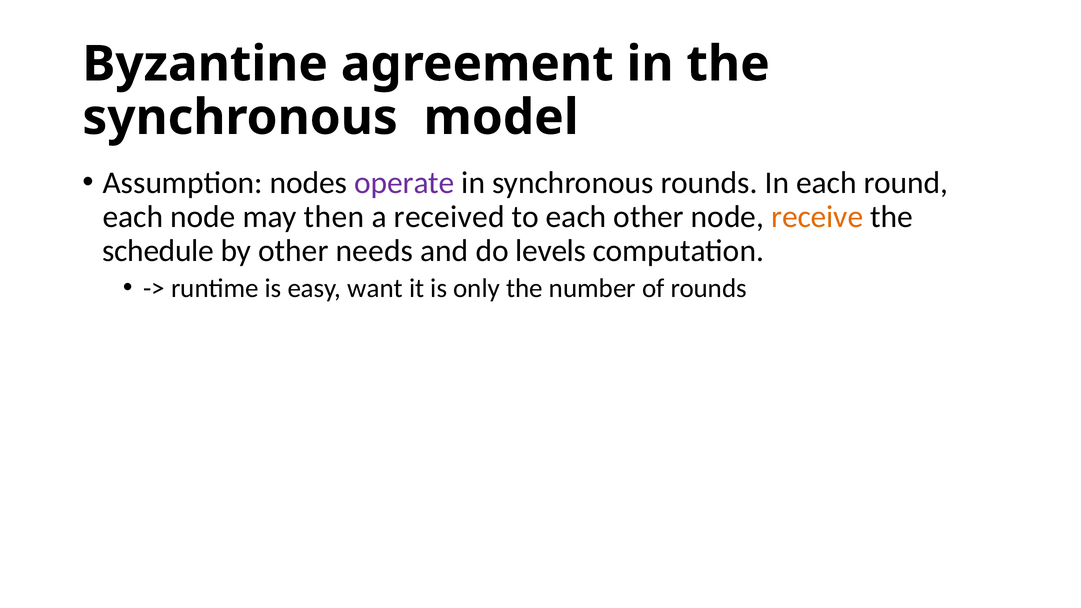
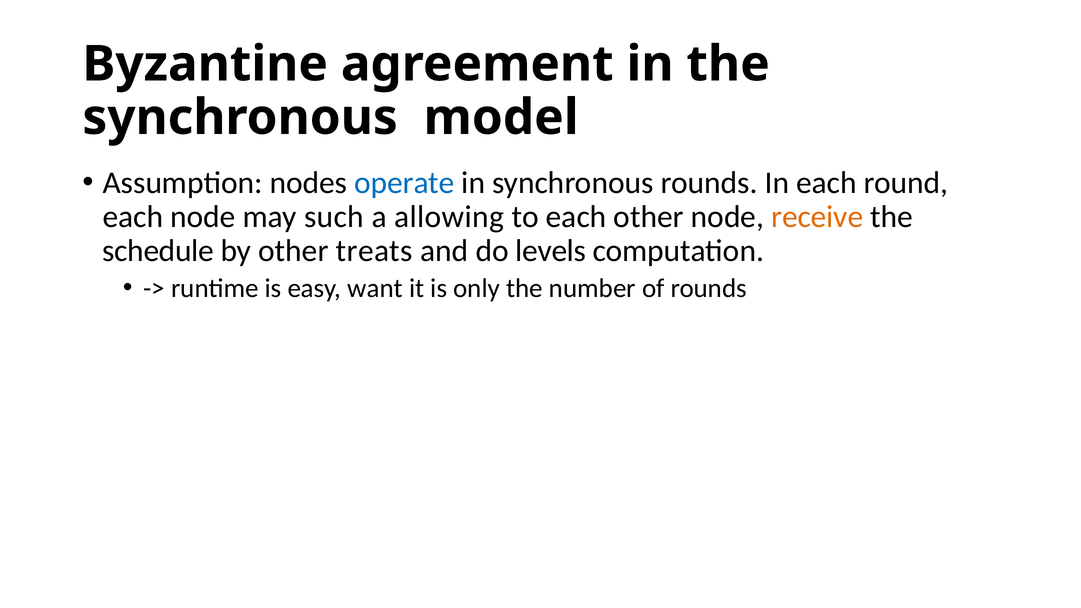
operate colour: purple -> blue (404, 183)
then: then -> such (334, 217)
received: received -> allowing (449, 217)
needs: needs -> treats (374, 251)
